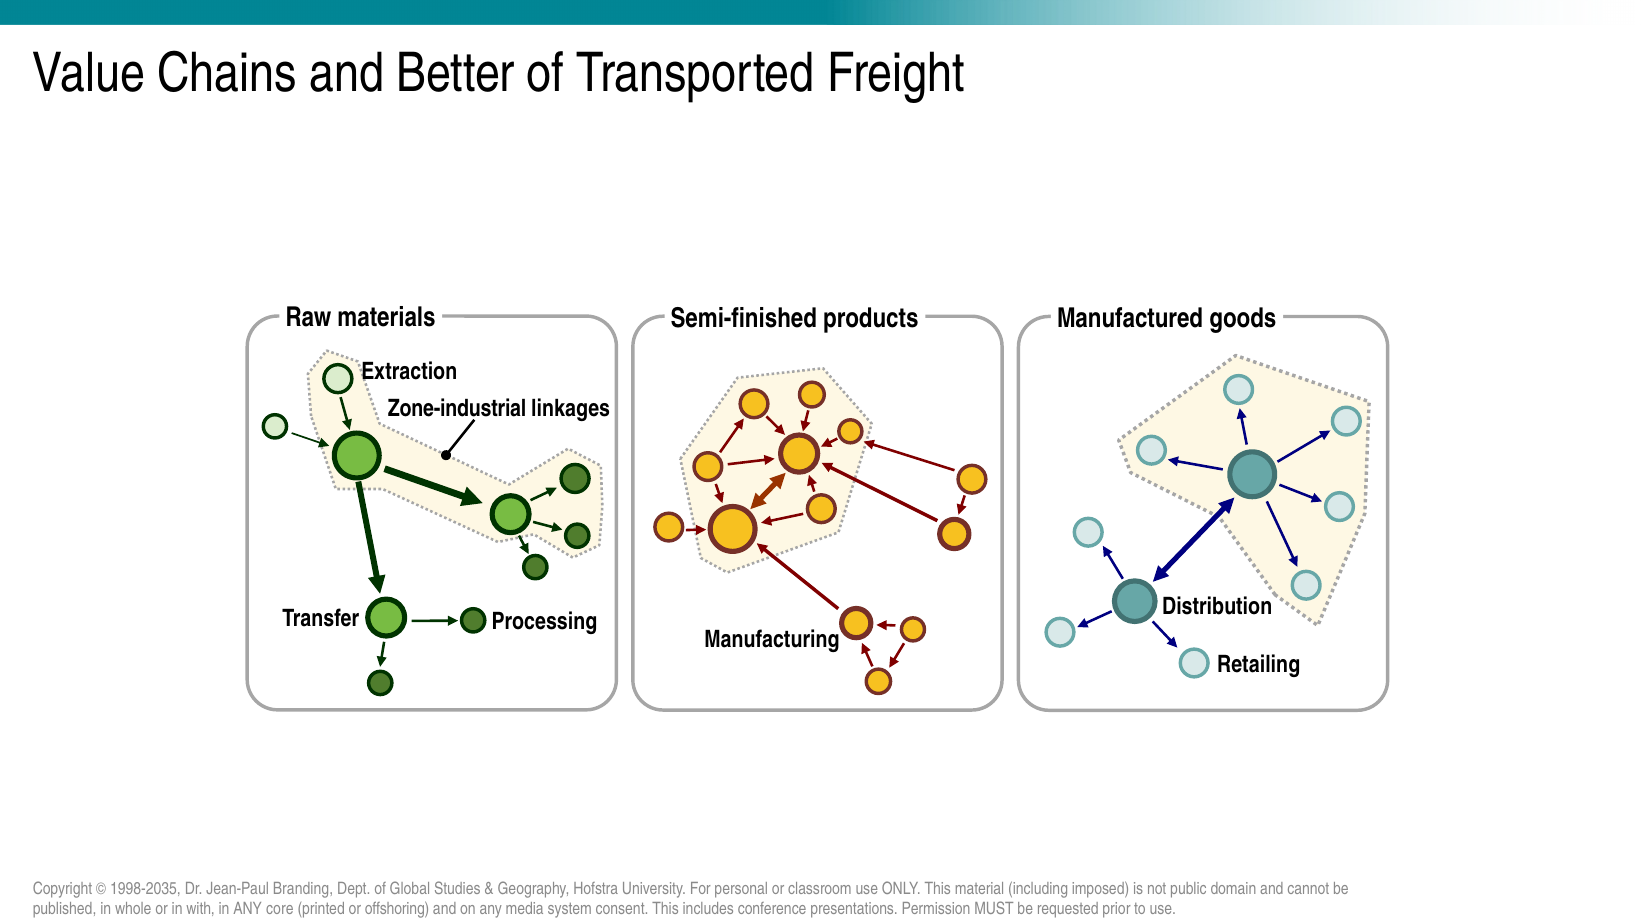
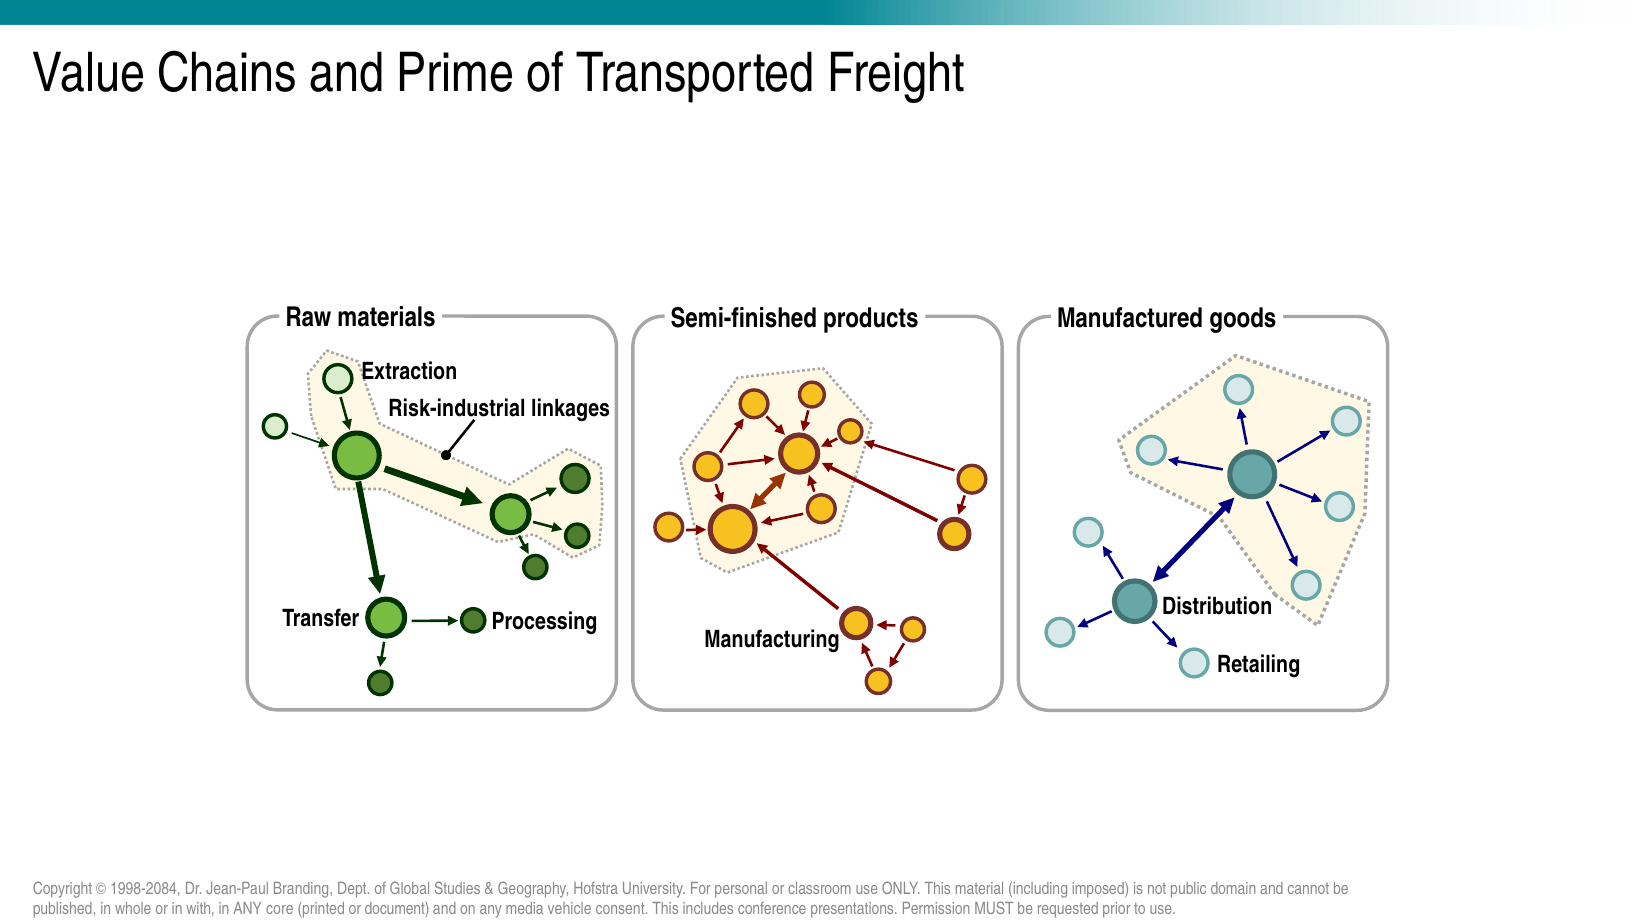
Better: Better -> Prime (455, 73)
Zone-industrial: Zone-industrial -> Risk-industrial (457, 409)
1998-2035: 1998-2035 -> 1998-2084 (146, 889)
offshoring: offshoring -> document (397, 909)
system: system -> vehicle (570, 909)
